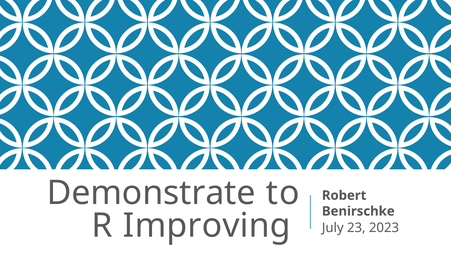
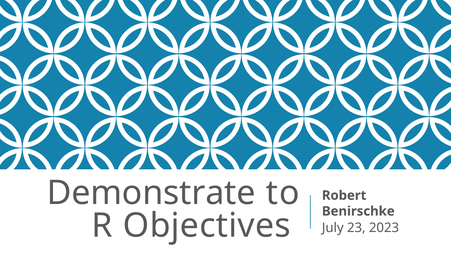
Improving: Improving -> Objectives (207, 225)
